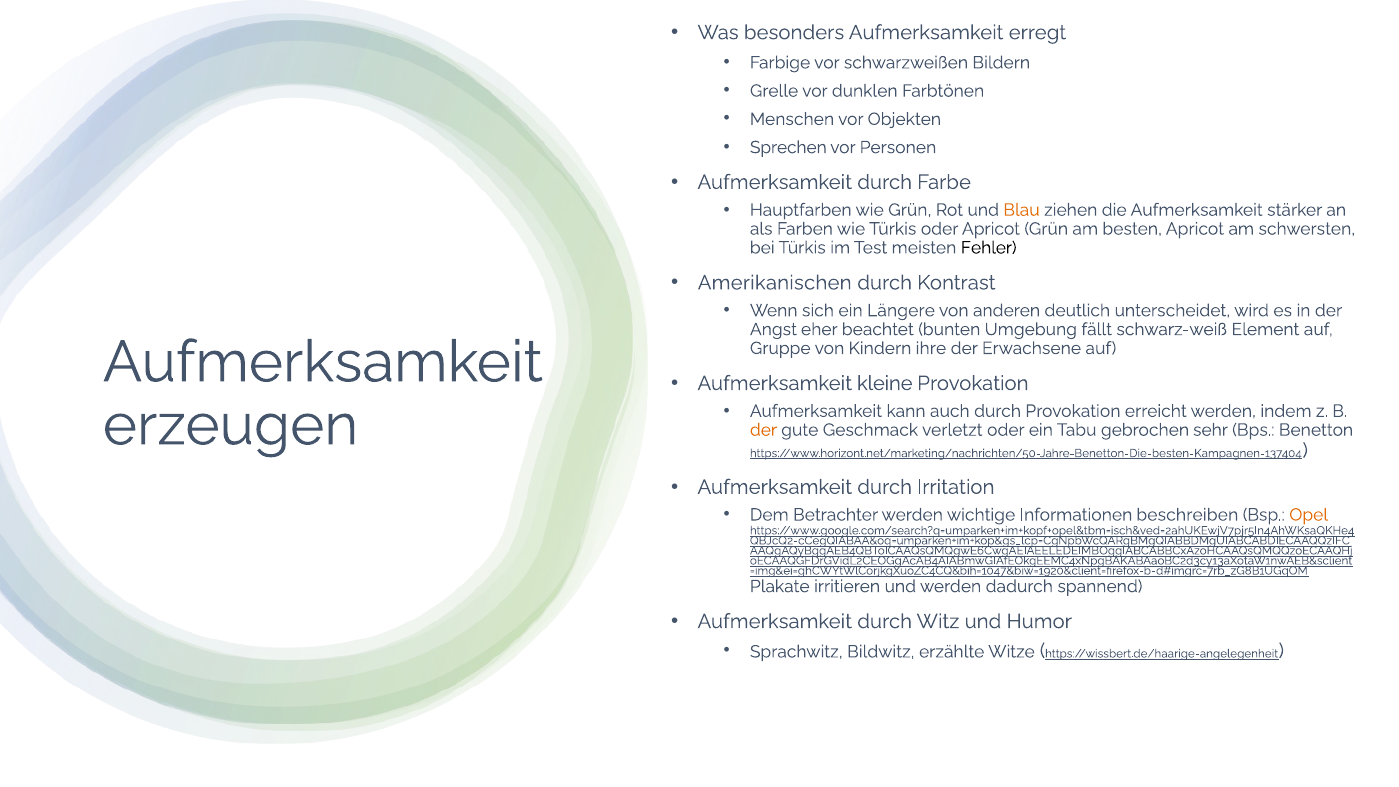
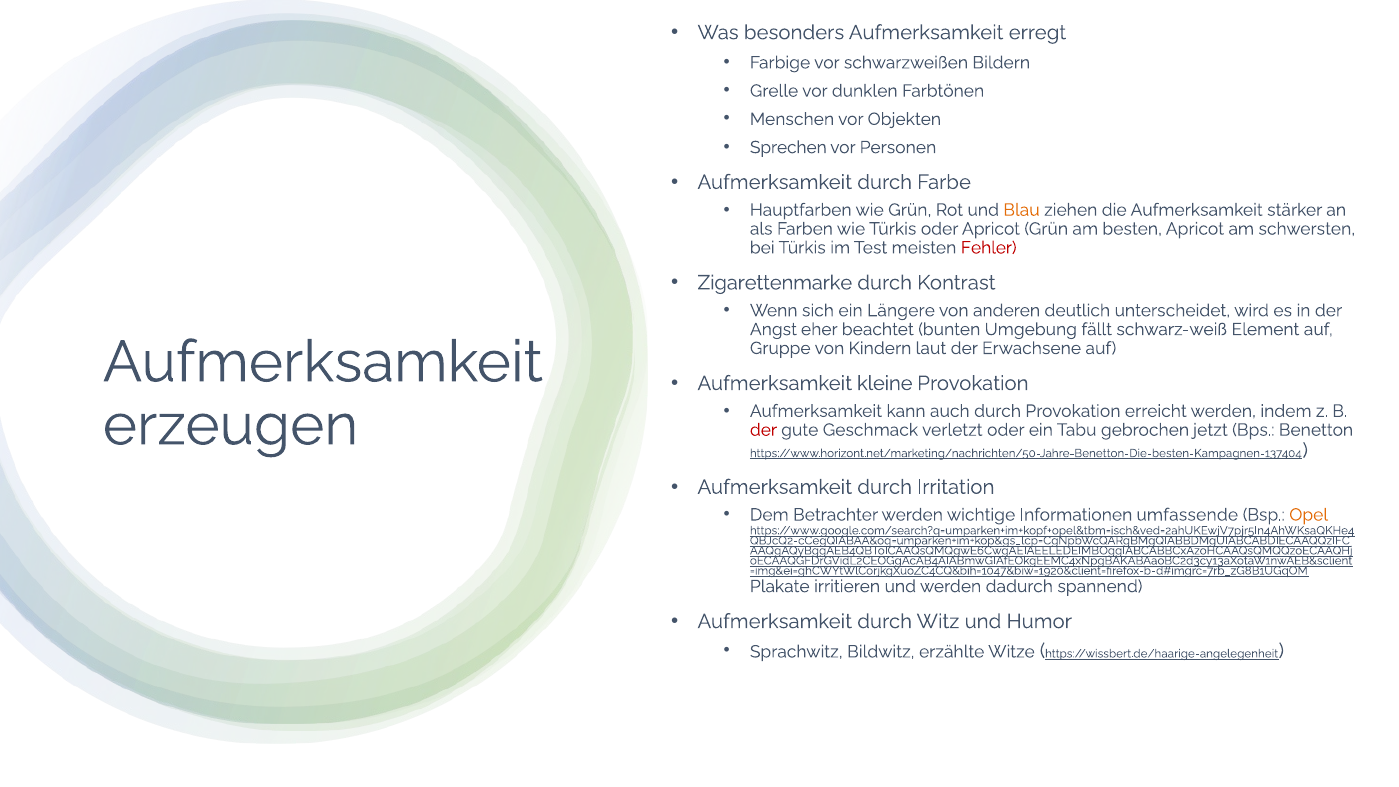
Fehler colour: black -> red (989, 248)
Amerikanischen: Amerikanischen -> Zigarettenmarke (775, 283)
ihre: ihre -> laut (931, 348)
der colour: orange -> red (763, 430)
sehr: sehr -> jetzt (1210, 430)
beschreiben: beschreiben -> umfassende (1187, 515)
